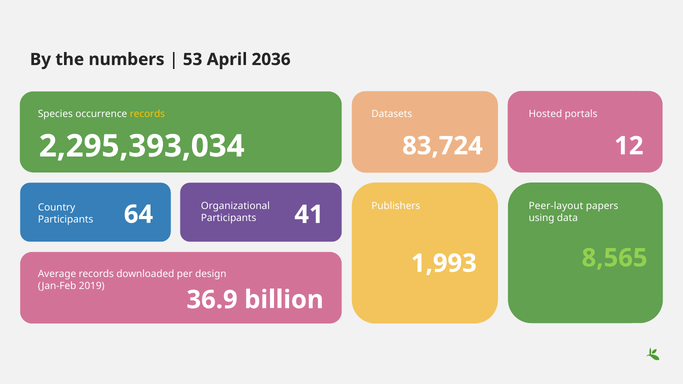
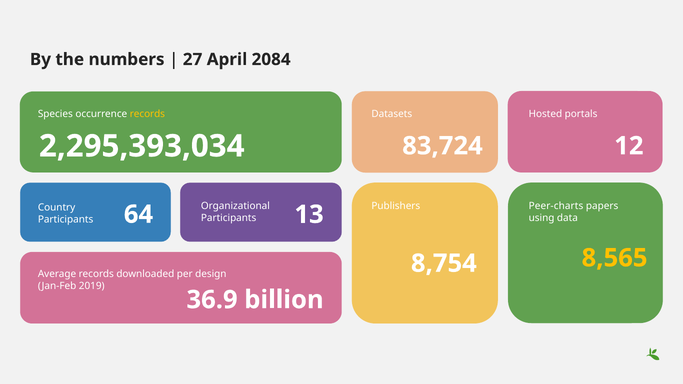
53: 53 -> 27 (193, 59)
2036: 2036 -> 2084 (271, 59)
Peer-layout: Peer-layout -> Peer-charts (556, 206)
41: 41 -> 13 (309, 215)
8,565 colour: light green -> yellow (615, 258)
1,993: 1,993 -> 8,754 (444, 263)
